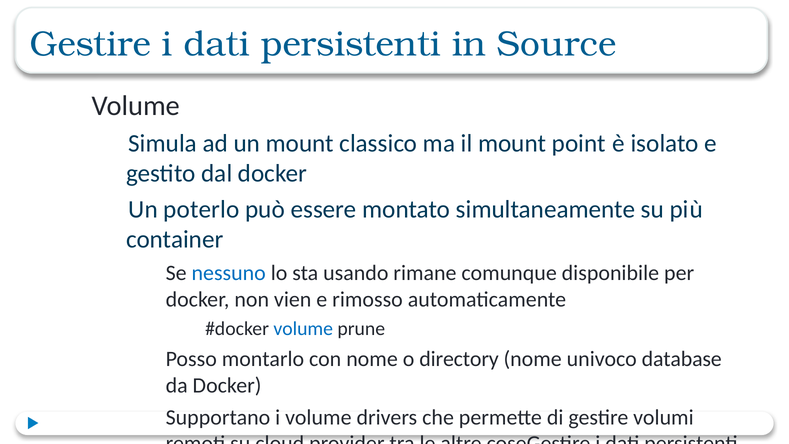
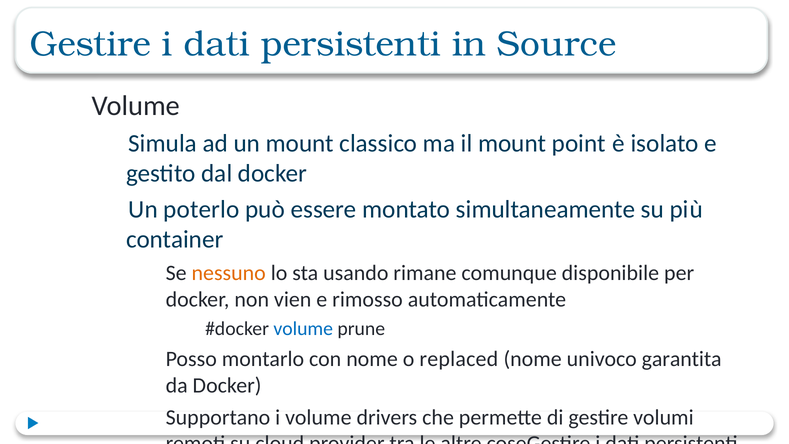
nessuno colour: blue -> orange (229, 273)
directory: directory -> replaced (459, 359)
database: database -> garantita (682, 359)
